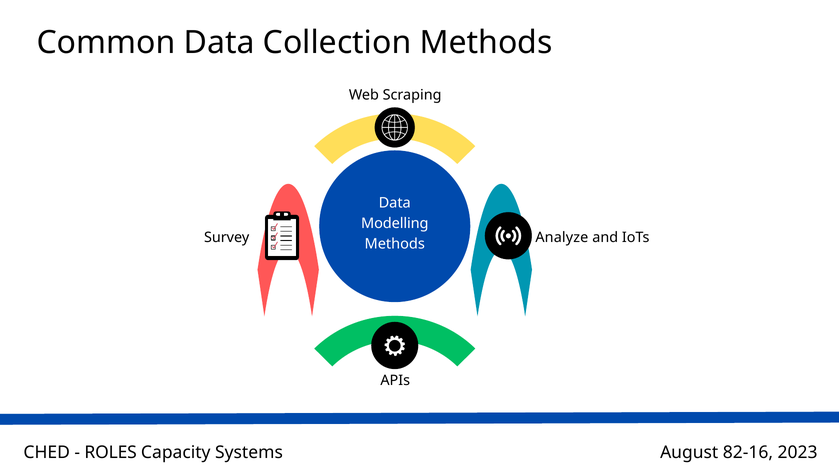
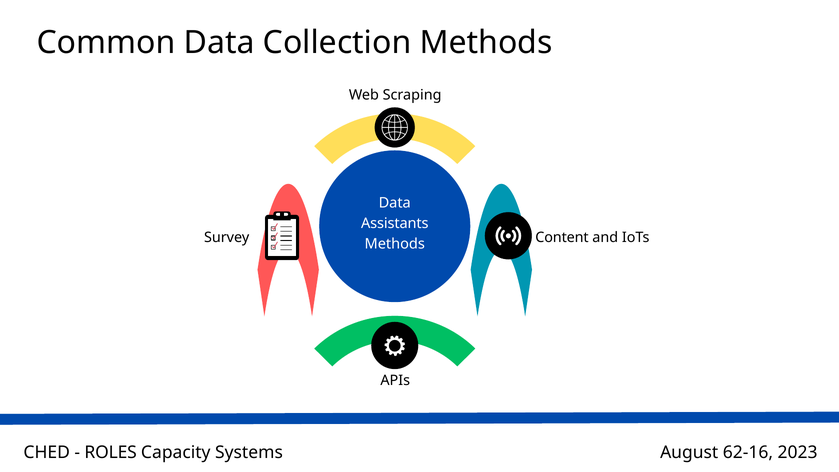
Modelling: Modelling -> Assistants (395, 223)
Analyze: Analyze -> Content (562, 237)
82-16: 82-16 -> 62-16 (748, 453)
